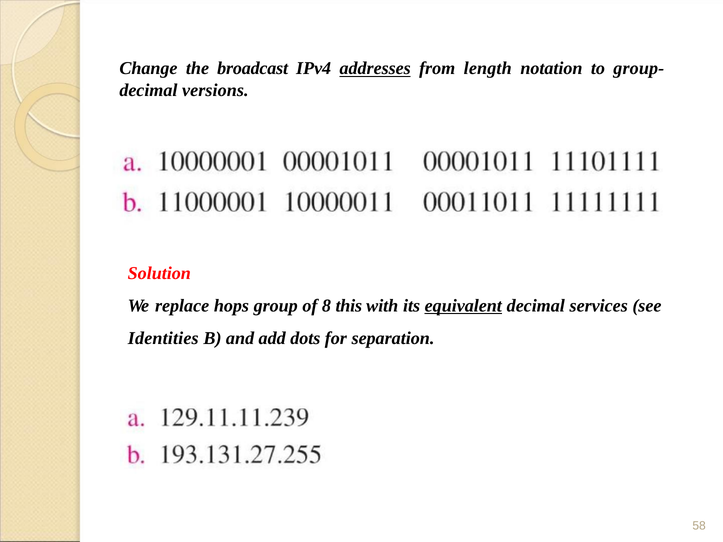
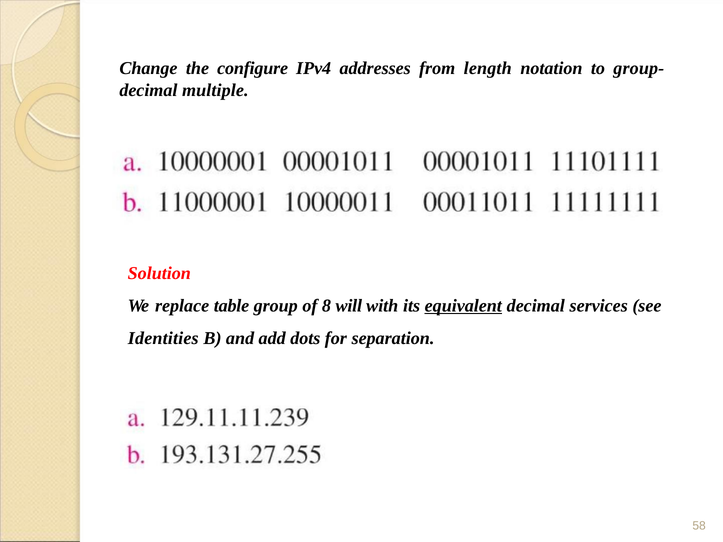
broadcast: broadcast -> configure (253, 69)
addresses underline: present -> none (375, 69)
versions: versions -> multiple (215, 90)
hops: hops -> table (232, 306)
this: this -> will (349, 306)
